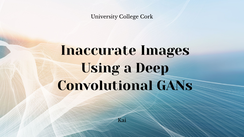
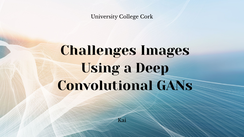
Inaccurate: Inaccurate -> Challenges (98, 51)
